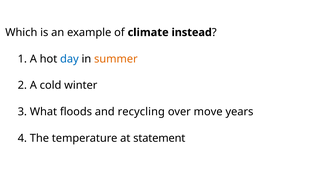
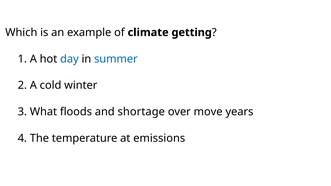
instead: instead -> getting (192, 32)
summer colour: orange -> blue (116, 59)
recycling: recycling -> shortage (141, 112)
statement: statement -> emissions (159, 138)
